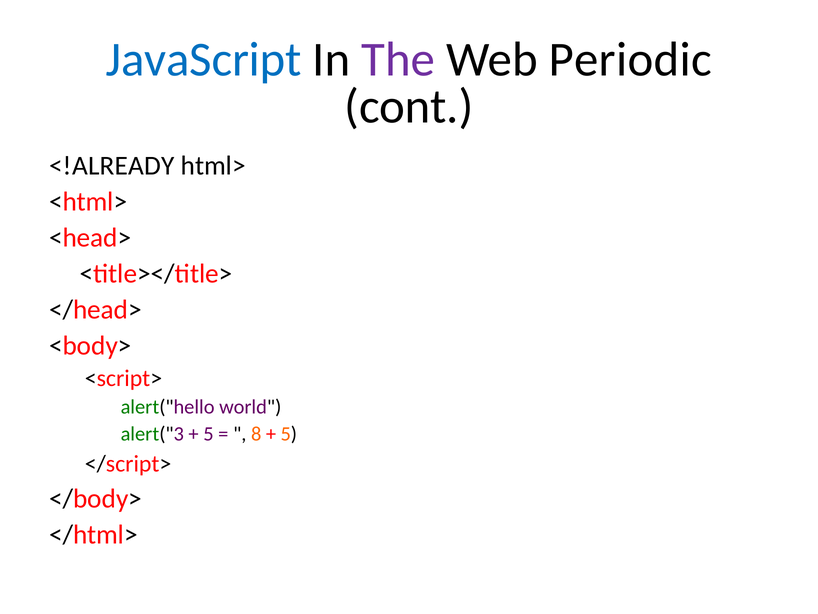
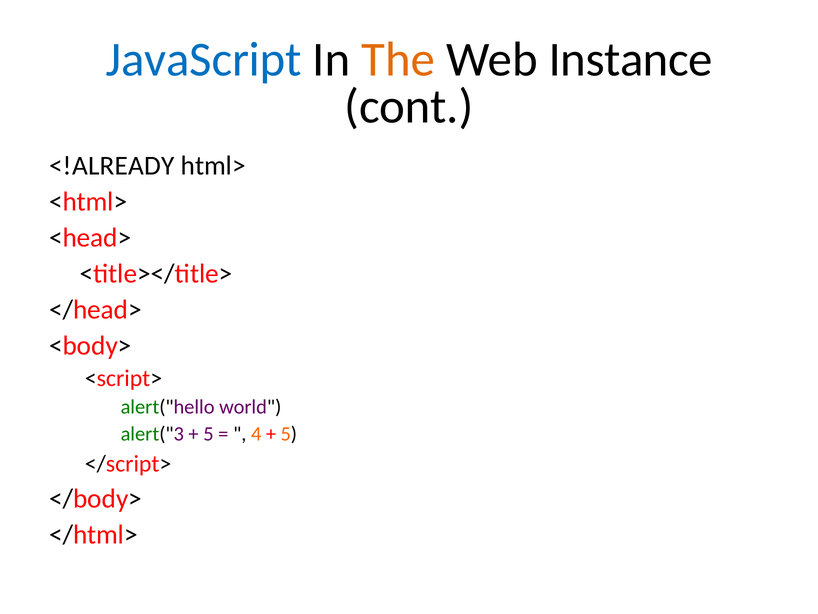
The colour: purple -> orange (398, 60)
Periodic: Periodic -> Instance (631, 60)
8: 8 -> 4 (256, 434)
